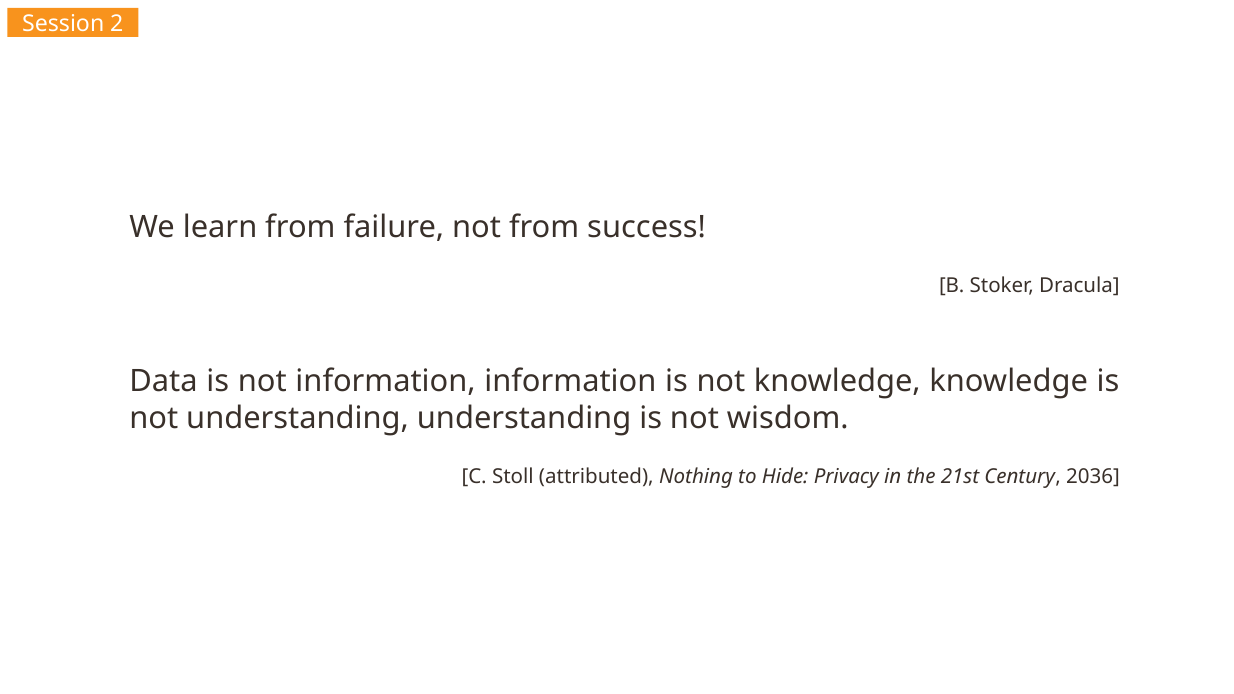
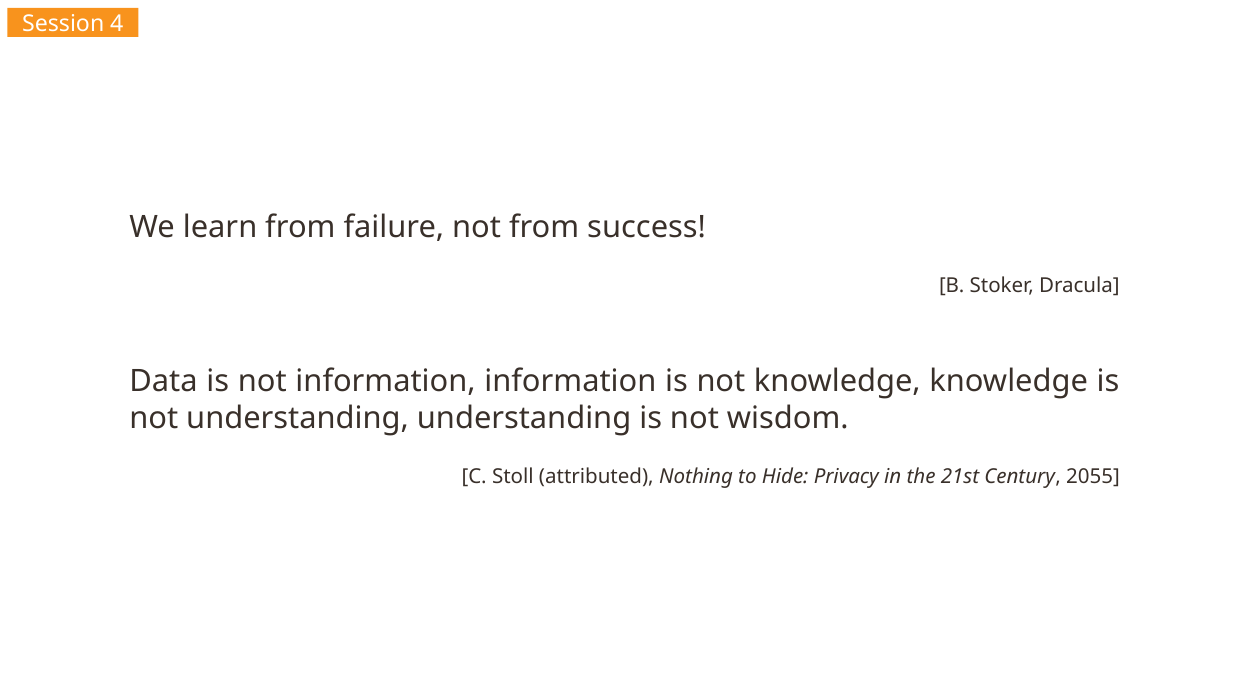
2: 2 -> 4 (117, 24)
2036: 2036 -> 2055 (1093, 477)
